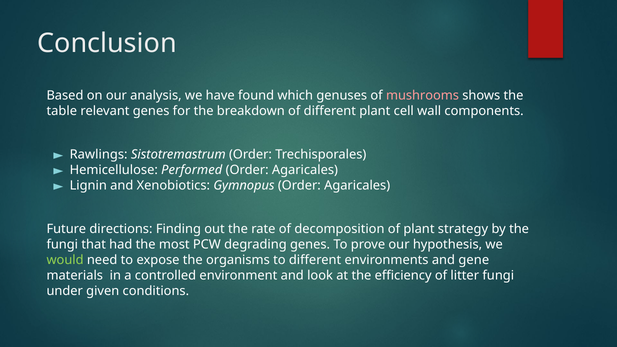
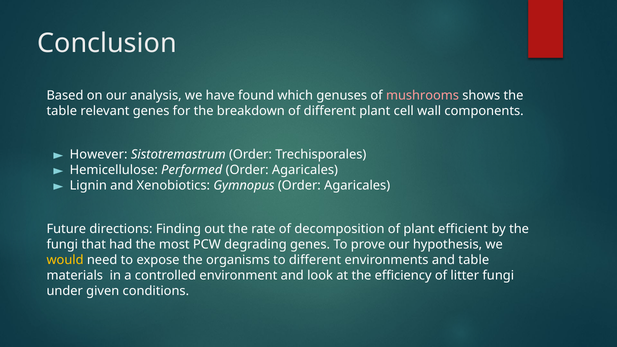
Rawlings: Rawlings -> However (99, 155)
strategy: strategy -> efficient (463, 229)
would colour: light green -> yellow (65, 260)
and gene: gene -> table (474, 260)
